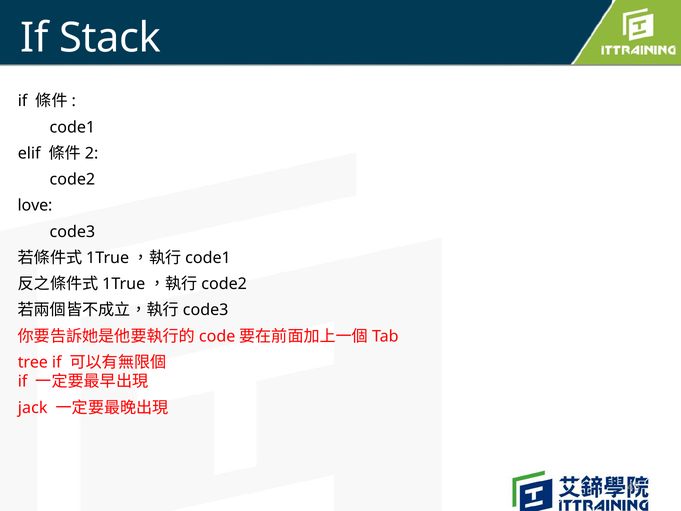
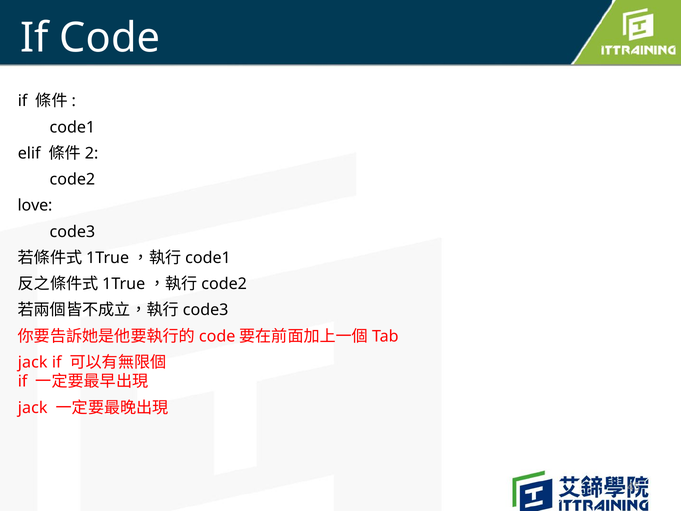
Stack: Stack -> Code (110, 38)
tree: tree -> jack (33, 362)
